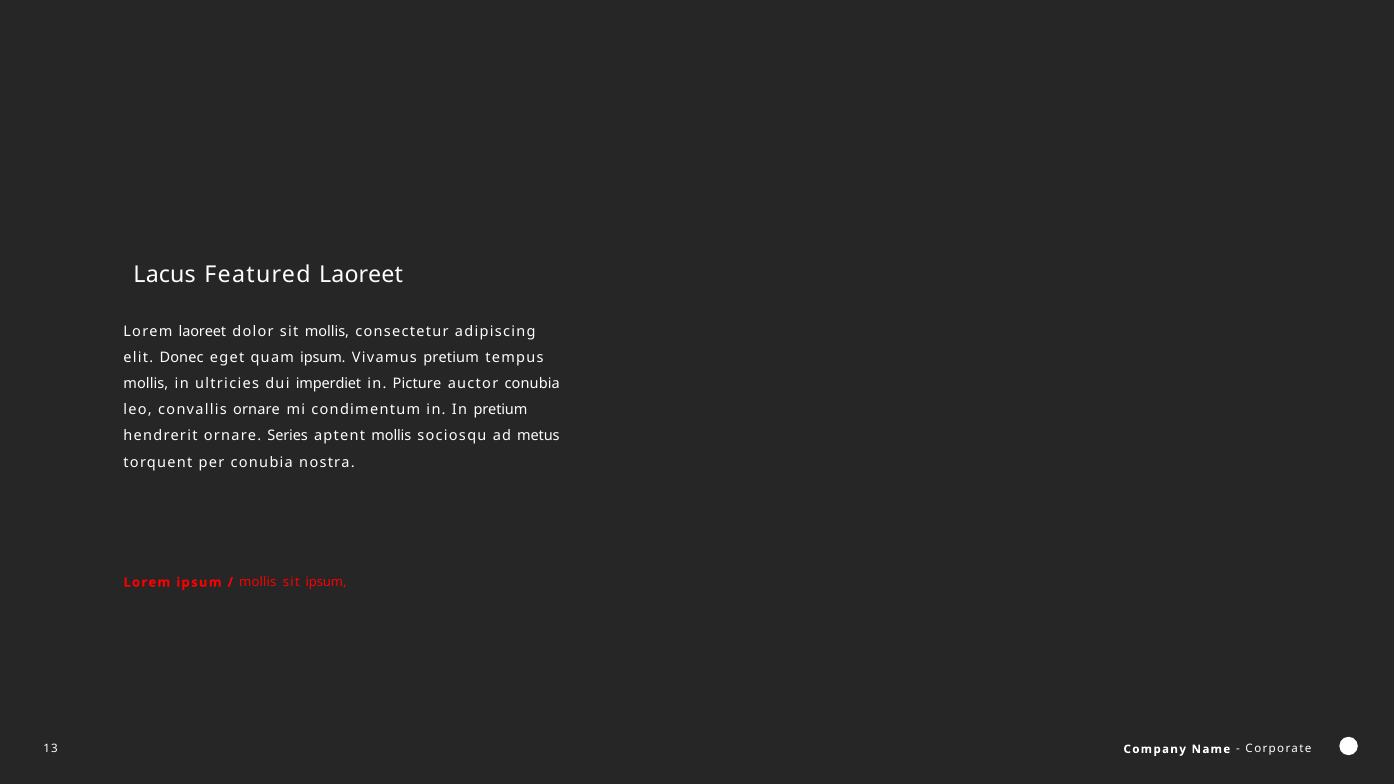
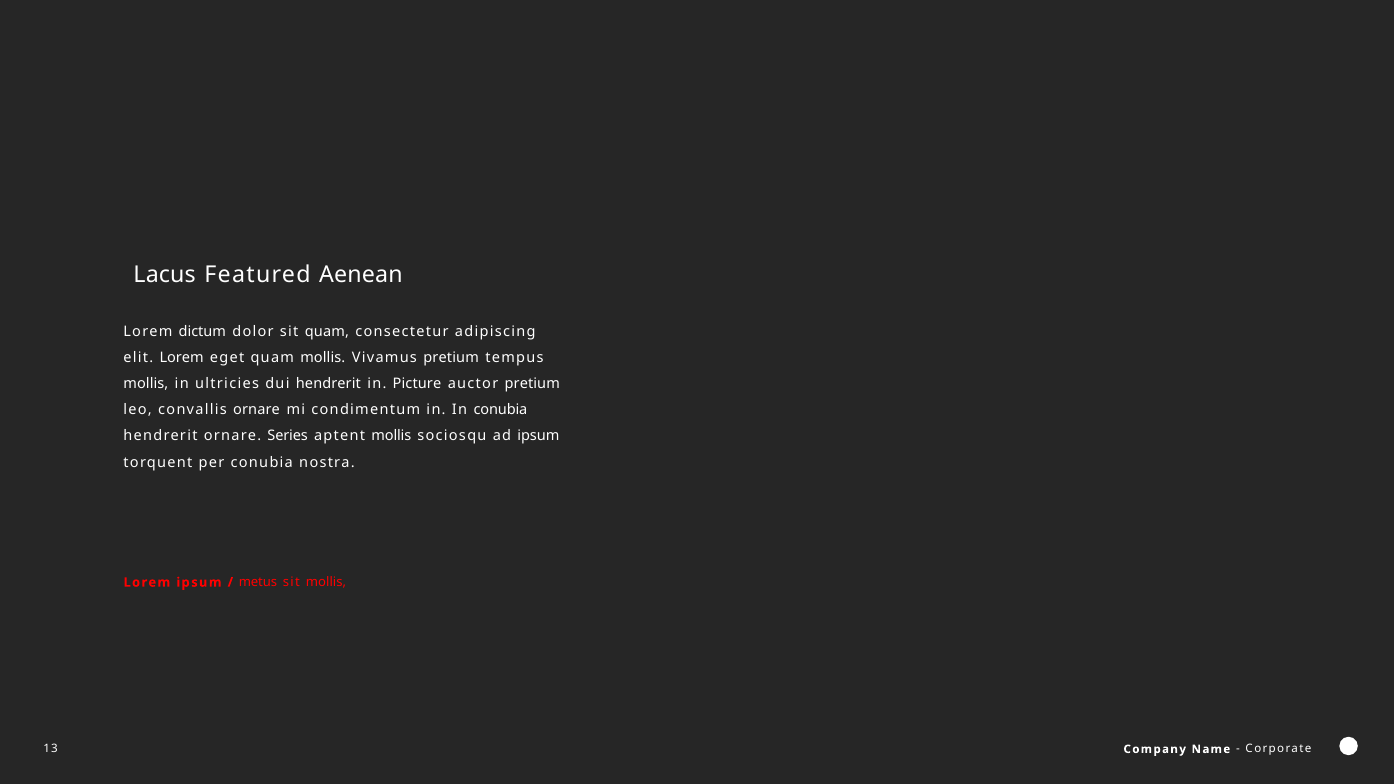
Featured Laoreet: Laoreet -> Aenean (361, 275)
Lorem laoreet: laoreet -> dictum (202, 331)
sit mollis: mollis -> quam (327, 331)
elit Donec: Donec -> Lorem (182, 358)
quam ipsum: ipsum -> mollis (323, 358)
dui imperdiet: imperdiet -> hendrerit (328, 384)
auctor conubia: conubia -> pretium (532, 384)
In pretium: pretium -> conubia (500, 410)
ad metus: metus -> ipsum (538, 436)
mollis: mollis -> metus (258, 582)
sit ipsum: ipsum -> mollis (326, 582)
